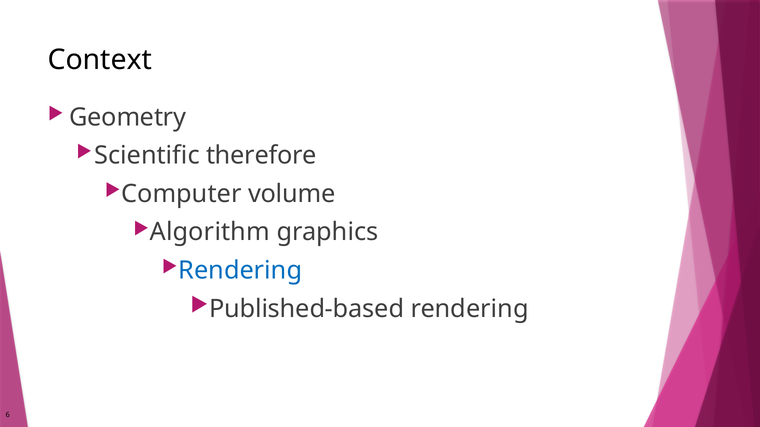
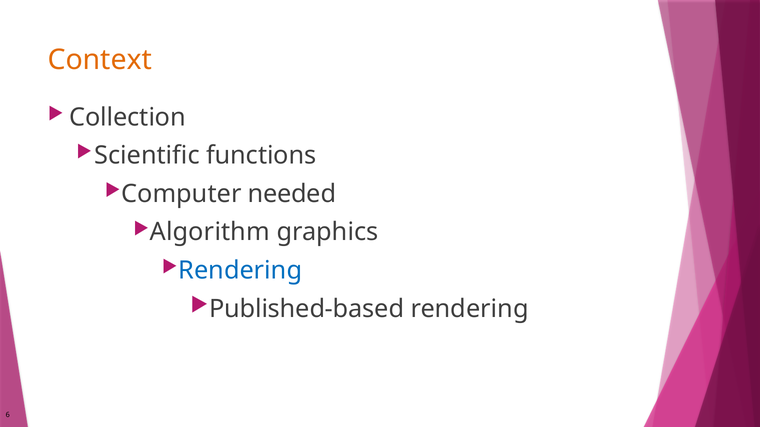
Context colour: black -> orange (100, 60)
Geometry: Geometry -> Collection (128, 117)
therefore: therefore -> functions (261, 156)
volume: volume -> needed (292, 194)
